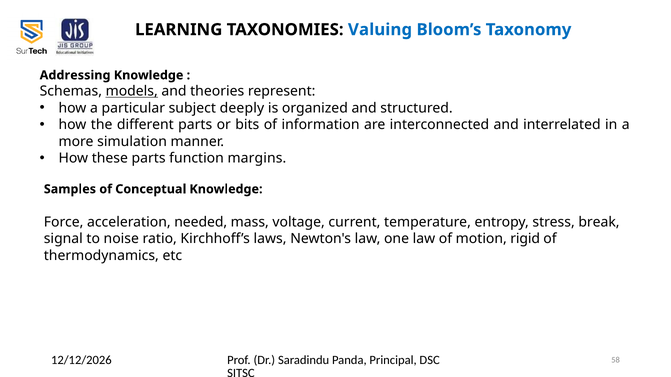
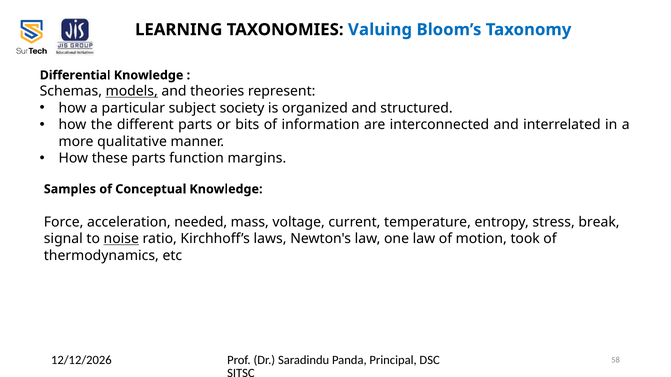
Addressing: Addressing -> Differential (75, 75)
deeply: deeply -> society (242, 108)
simulation: simulation -> qualitative (132, 142)
noise underline: none -> present (121, 239)
rigid: rigid -> took (525, 239)
